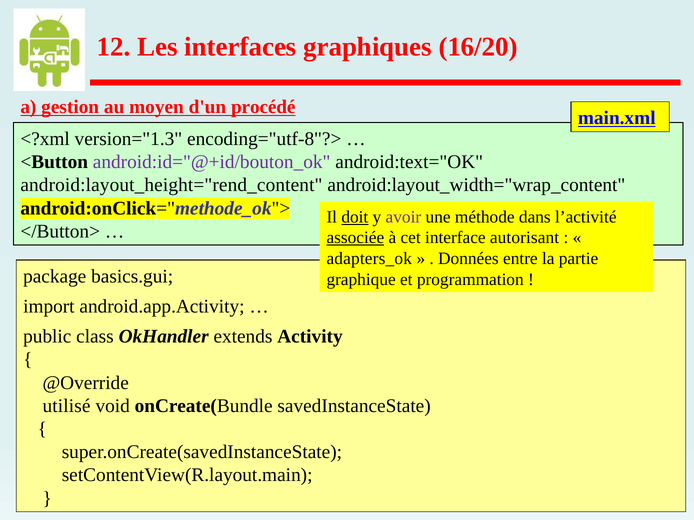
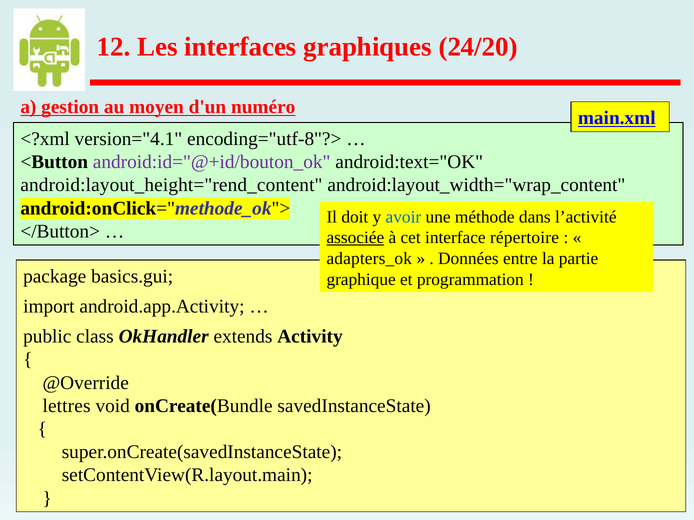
16/20: 16/20 -> 24/20 (478, 47)
procédé: procédé -> numéro (263, 107)
version="1.3: version="1.3 -> version="4.1 (128, 139)
doit underline: present -> none (355, 217)
avoir colour: purple -> blue (403, 217)
autorisant: autorisant -> répertoire (524, 238)
utilisé: utilisé -> lettres (67, 406)
